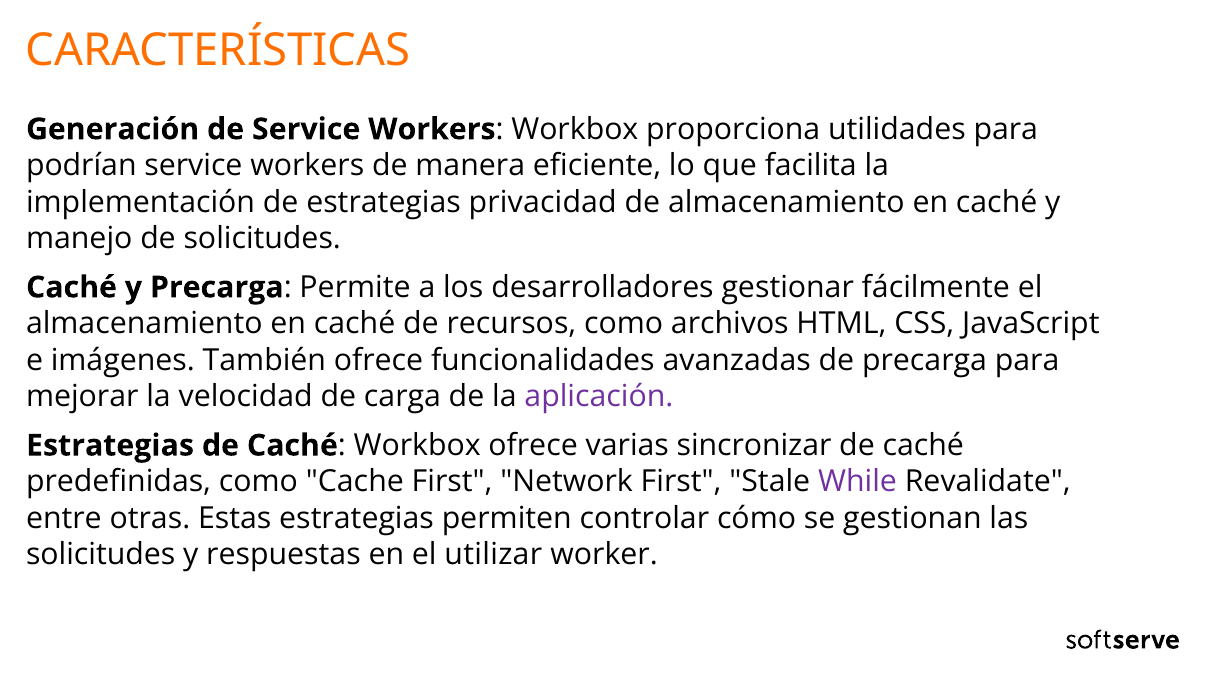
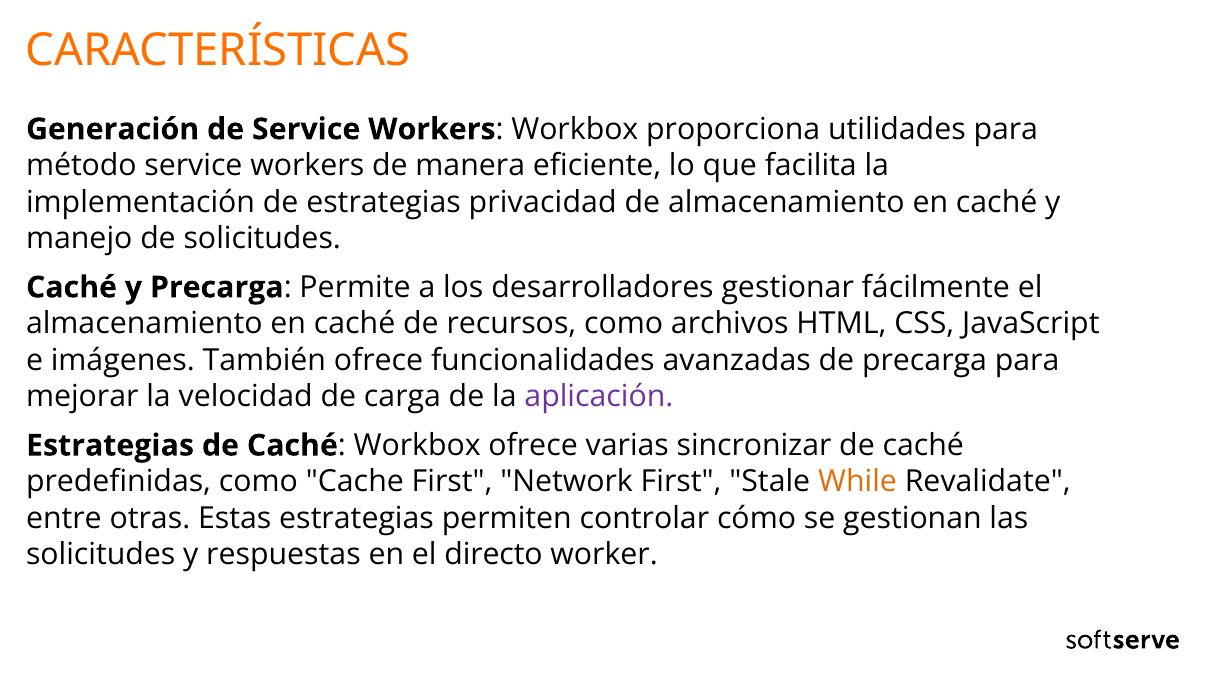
podrían: podrían -> método (81, 166)
While colour: purple -> orange (857, 482)
utilizar: utilizar -> directo (494, 554)
